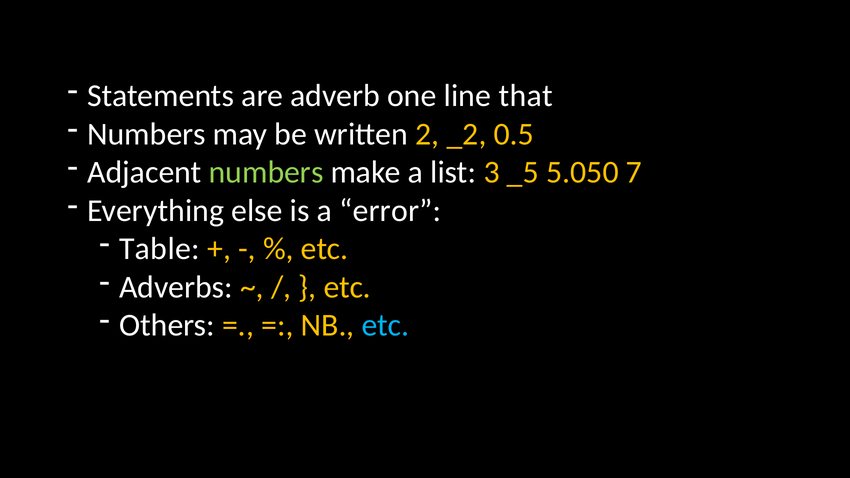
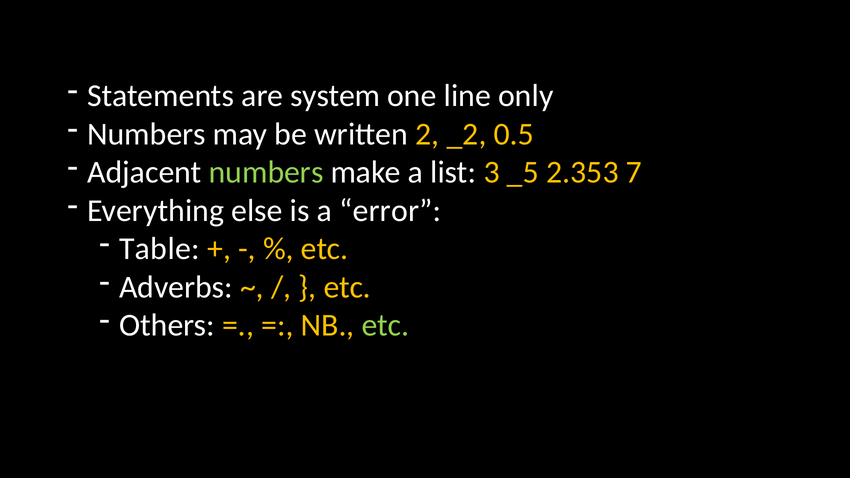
adverb: adverb -> system (335, 96)
that: that -> only (526, 96)
5.050: 5.050 -> 2.353 (582, 172)
etc colour: light blue -> light green (385, 325)
